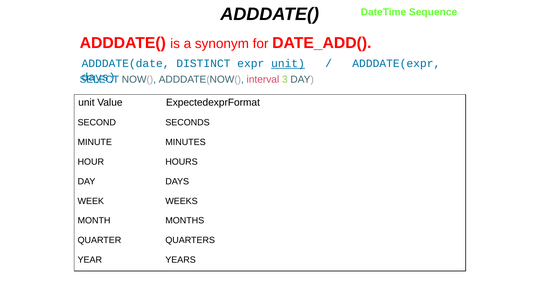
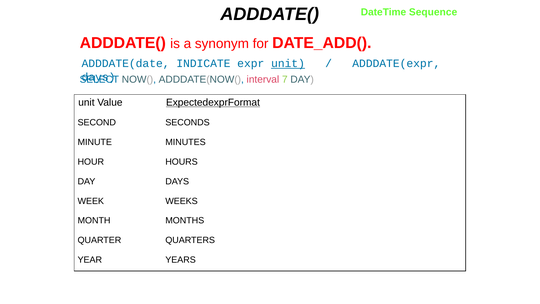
DISTINCT: DISTINCT -> INDICATE (203, 64)
3: 3 -> 7 (285, 80)
ExpectedexprFormat underline: none -> present (213, 102)
